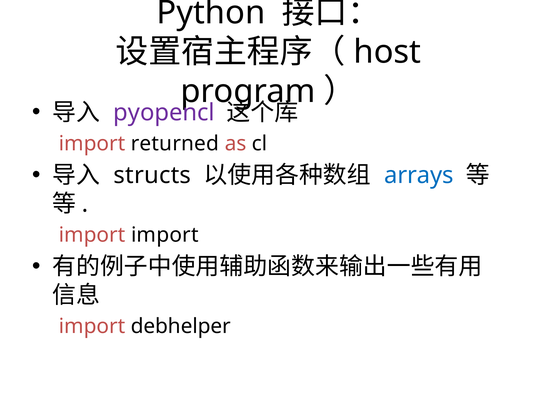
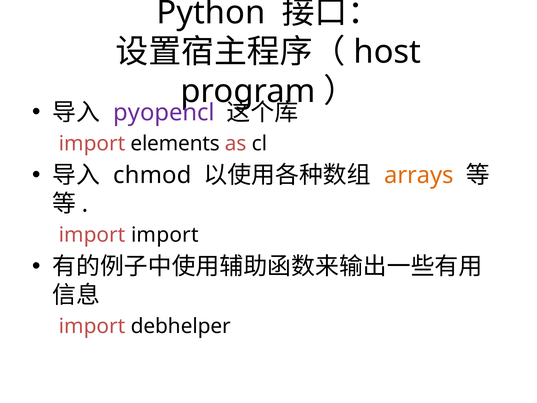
returned: returned -> elements (175, 143)
structs: structs -> chmod (152, 175)
arrays colour: blue -> orange (419, 175)
